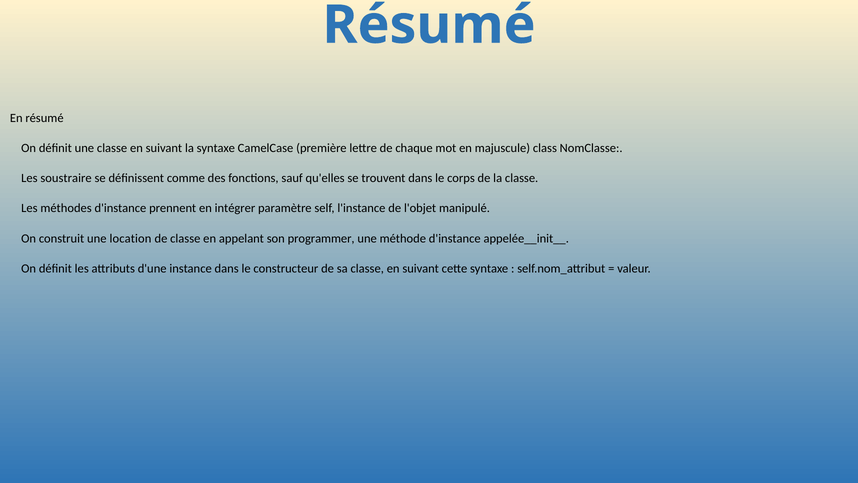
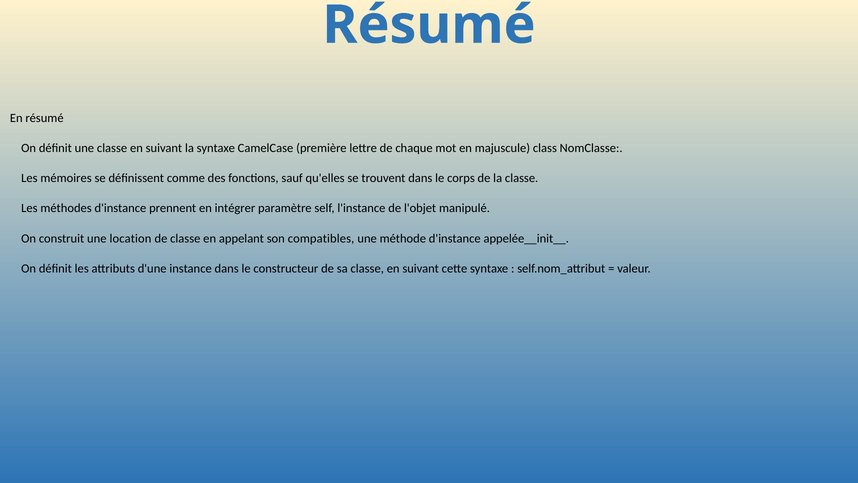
soustraire: soustraire -> mémoires (66, 178)
programmer: programmer -> compatibles (321, 238)
